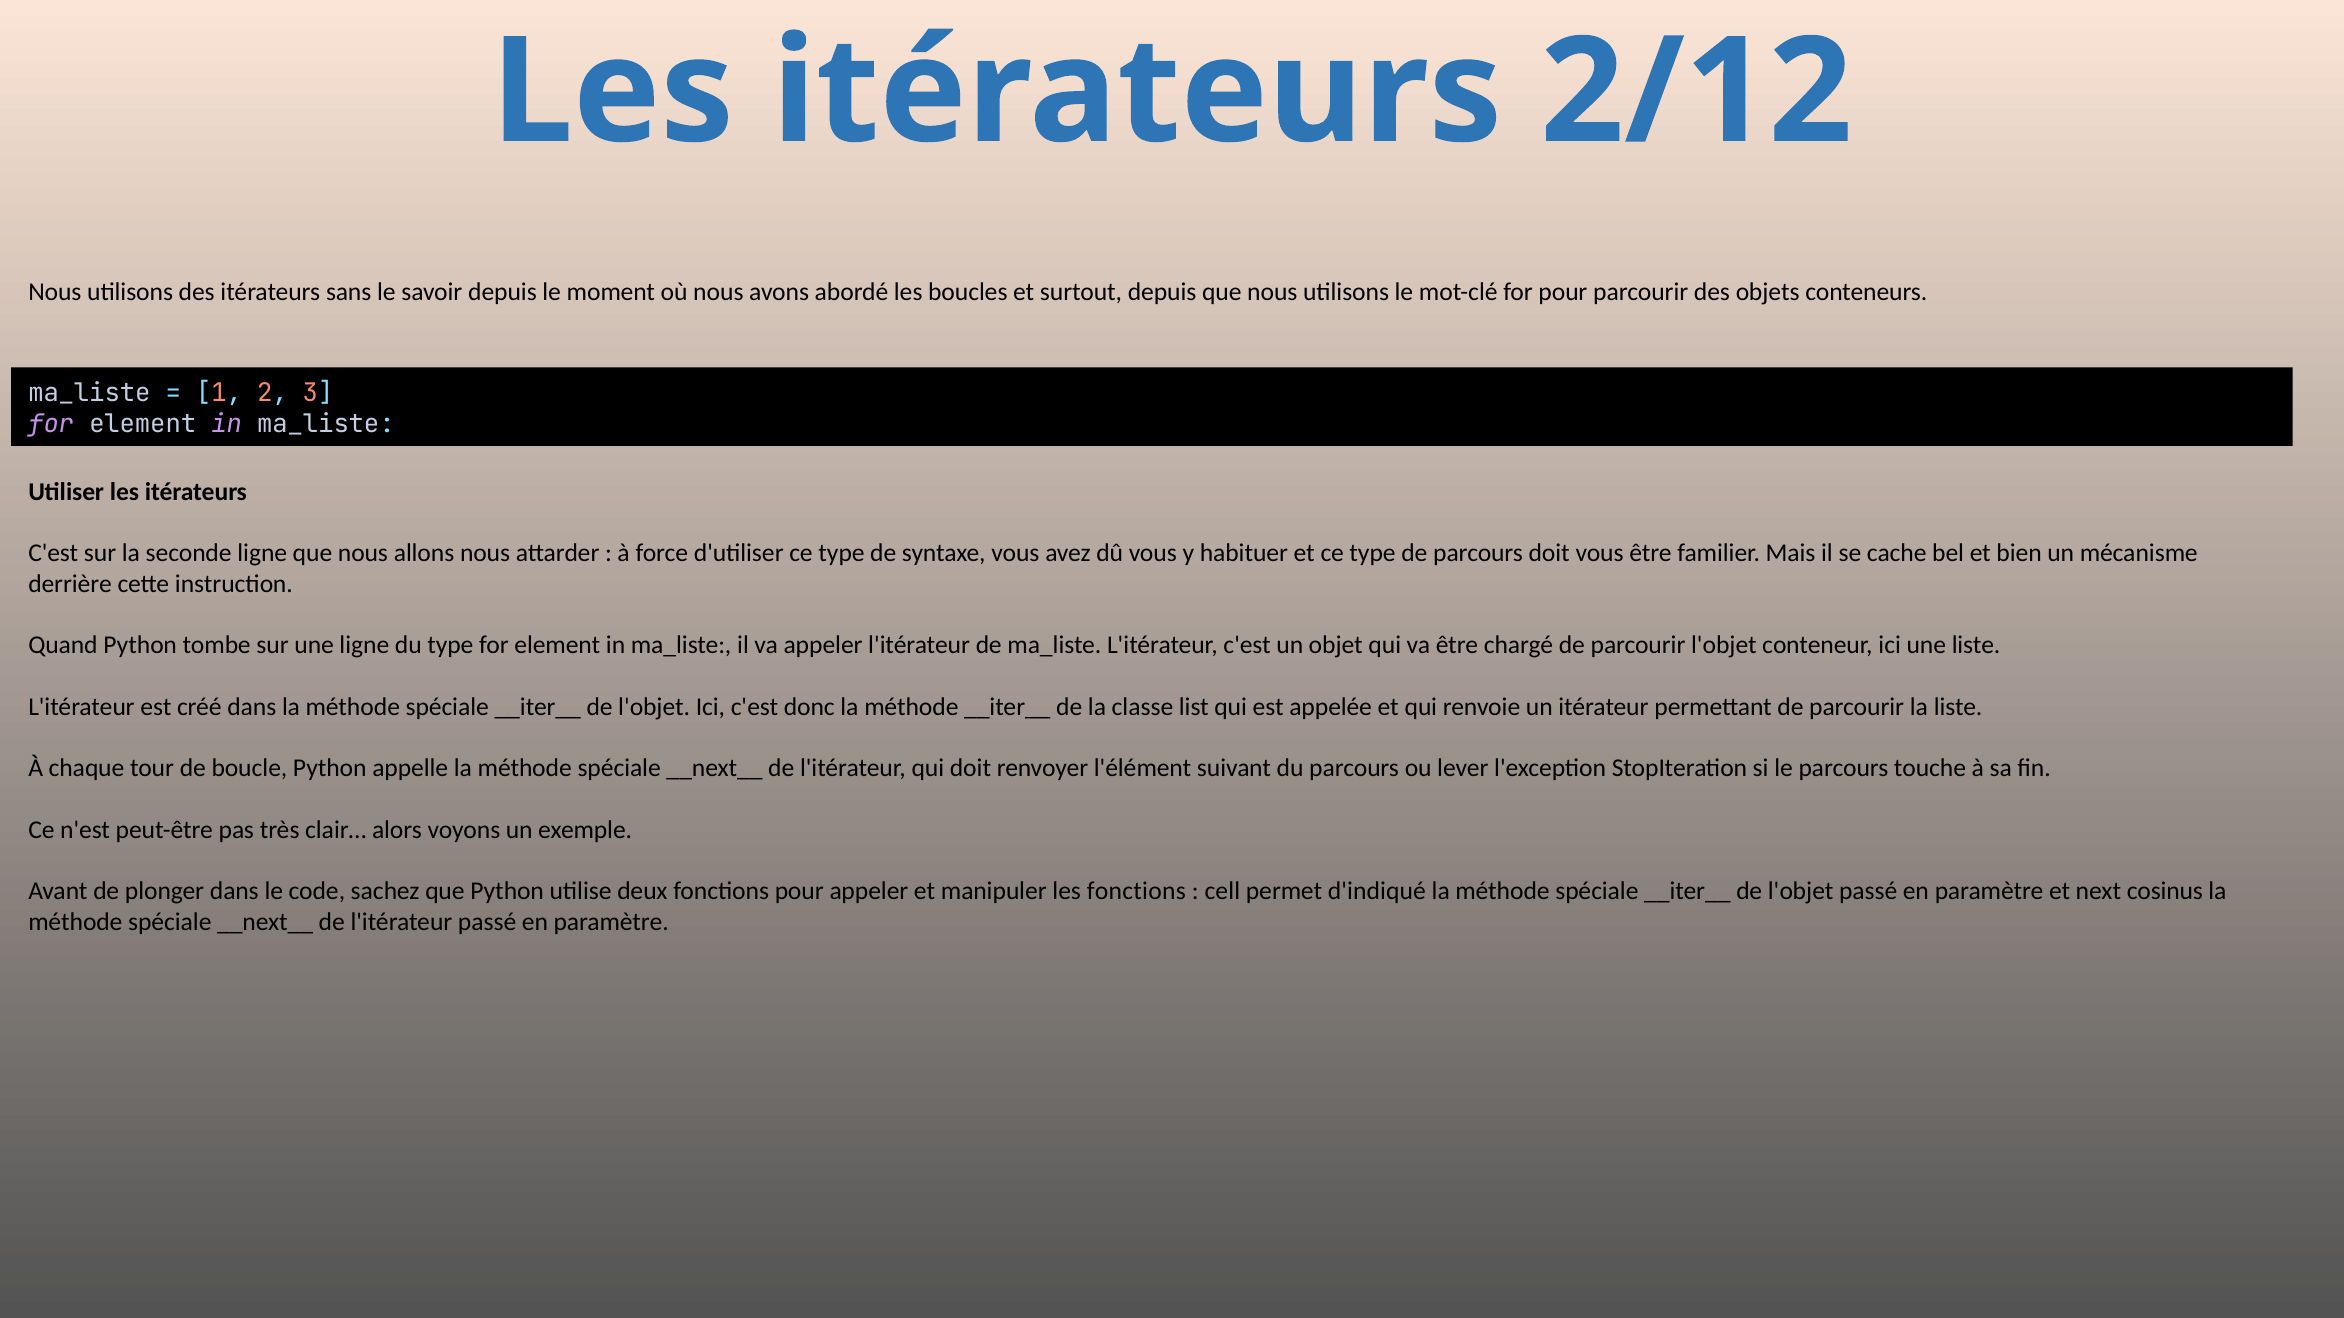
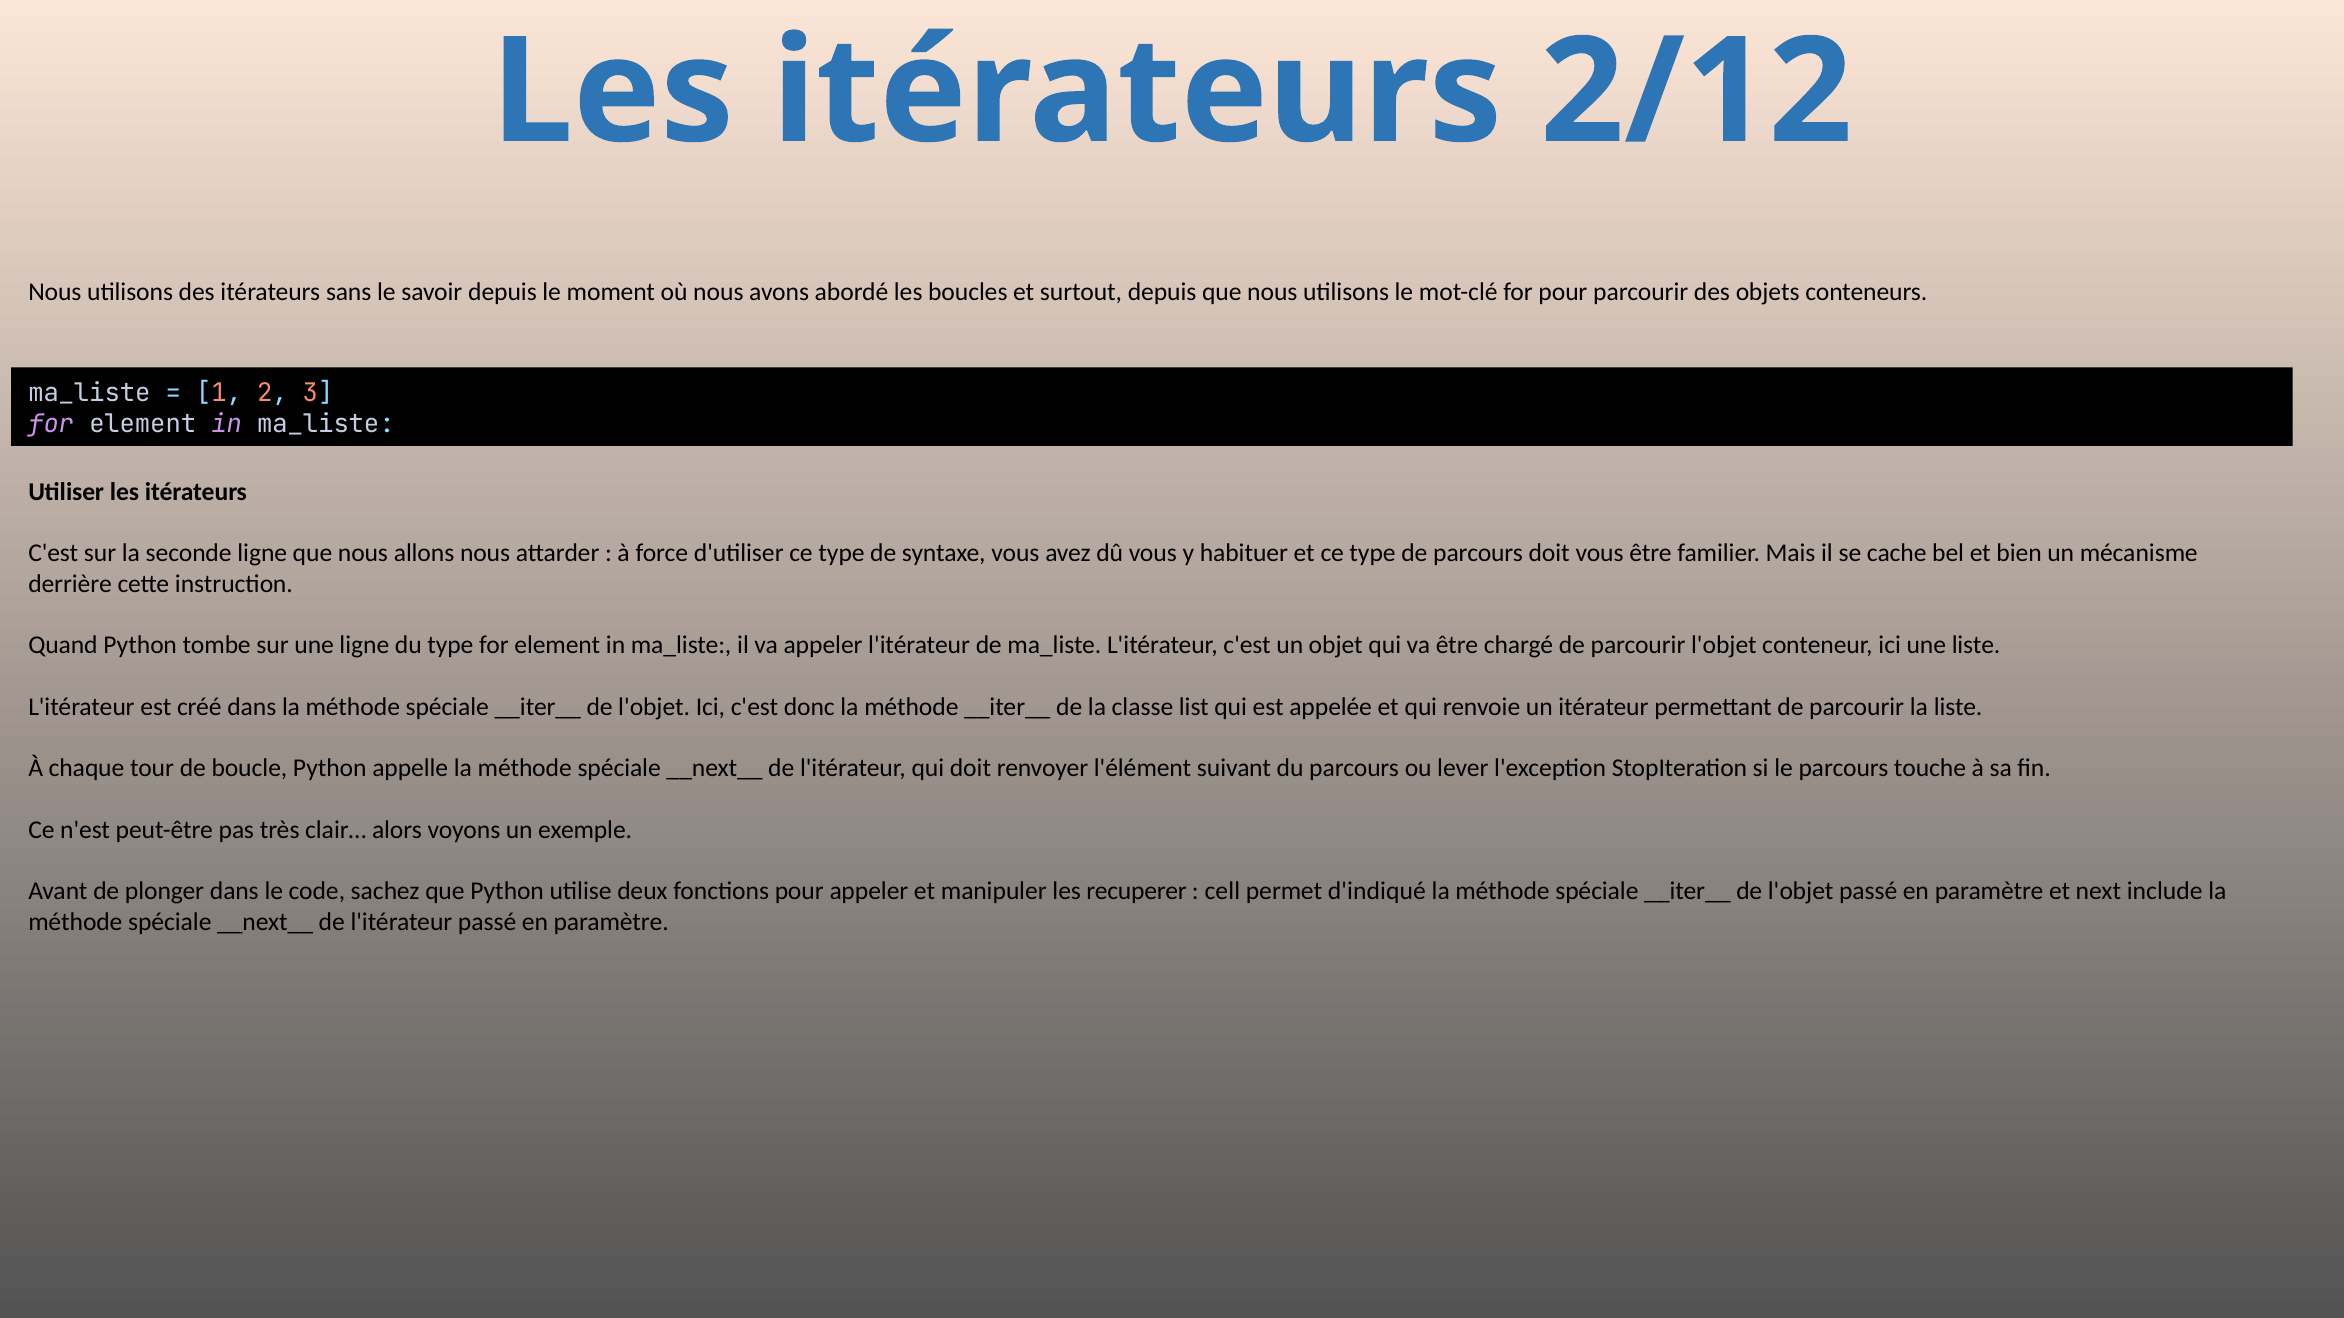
les fonctions: fonctions -> recuperer (1137, 891)
cosinus: cosinus -> include (2165, 891)
